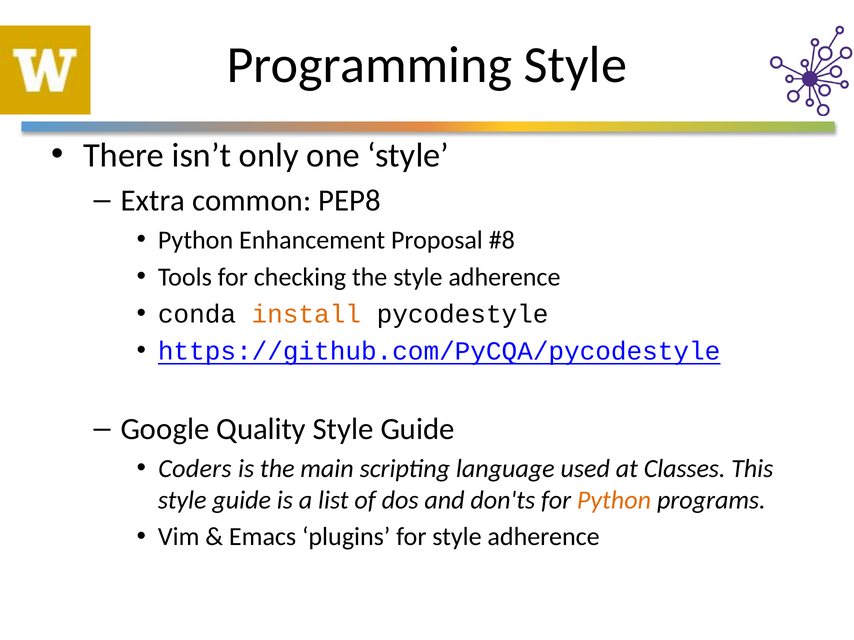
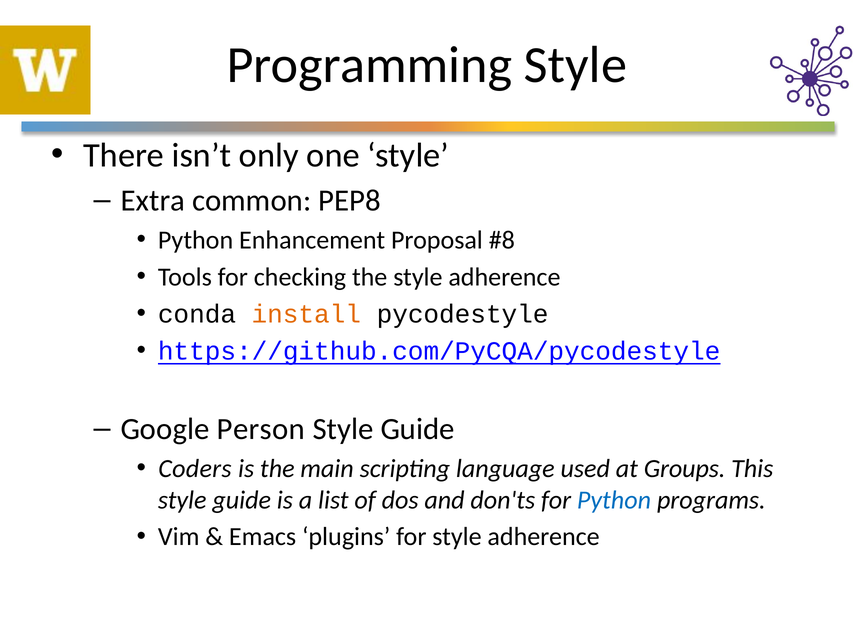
Quality: Quality -> Person (261, 430)
Classes: Classes -> Groups (685, 469)
Python colour: orange -> blue (614, 500)
